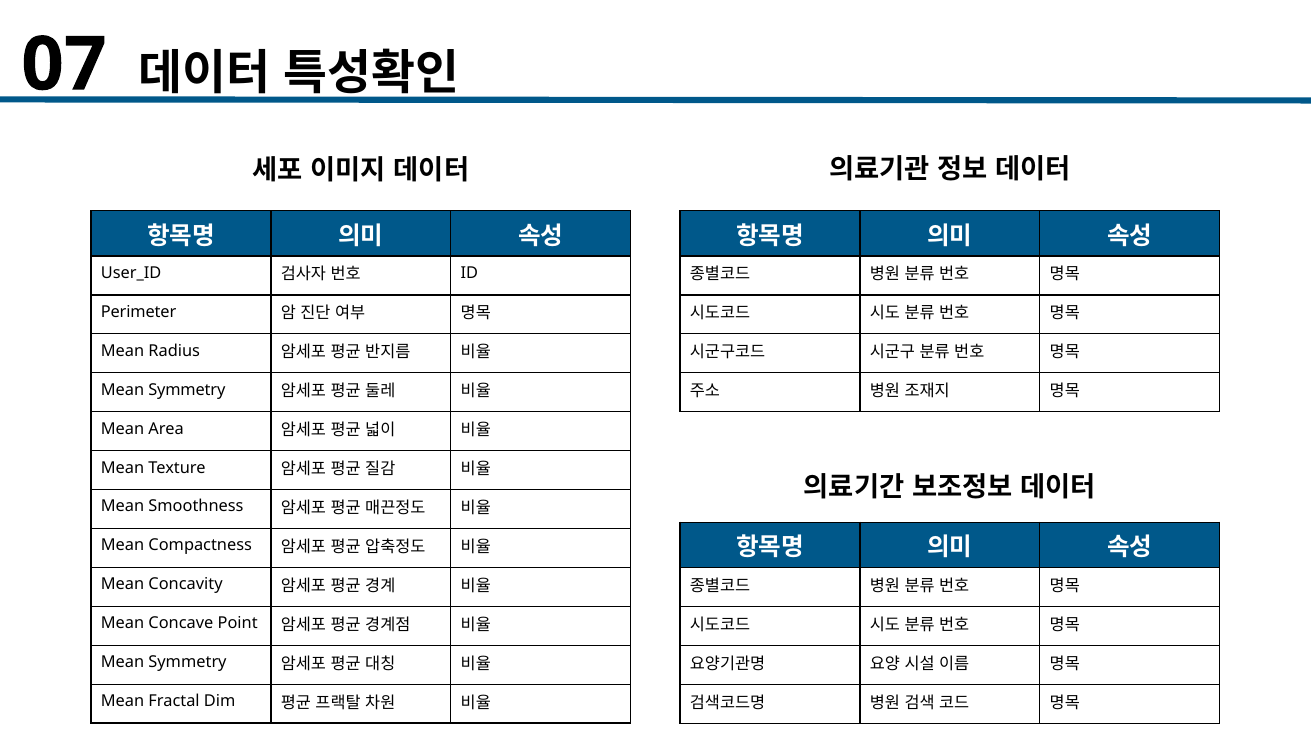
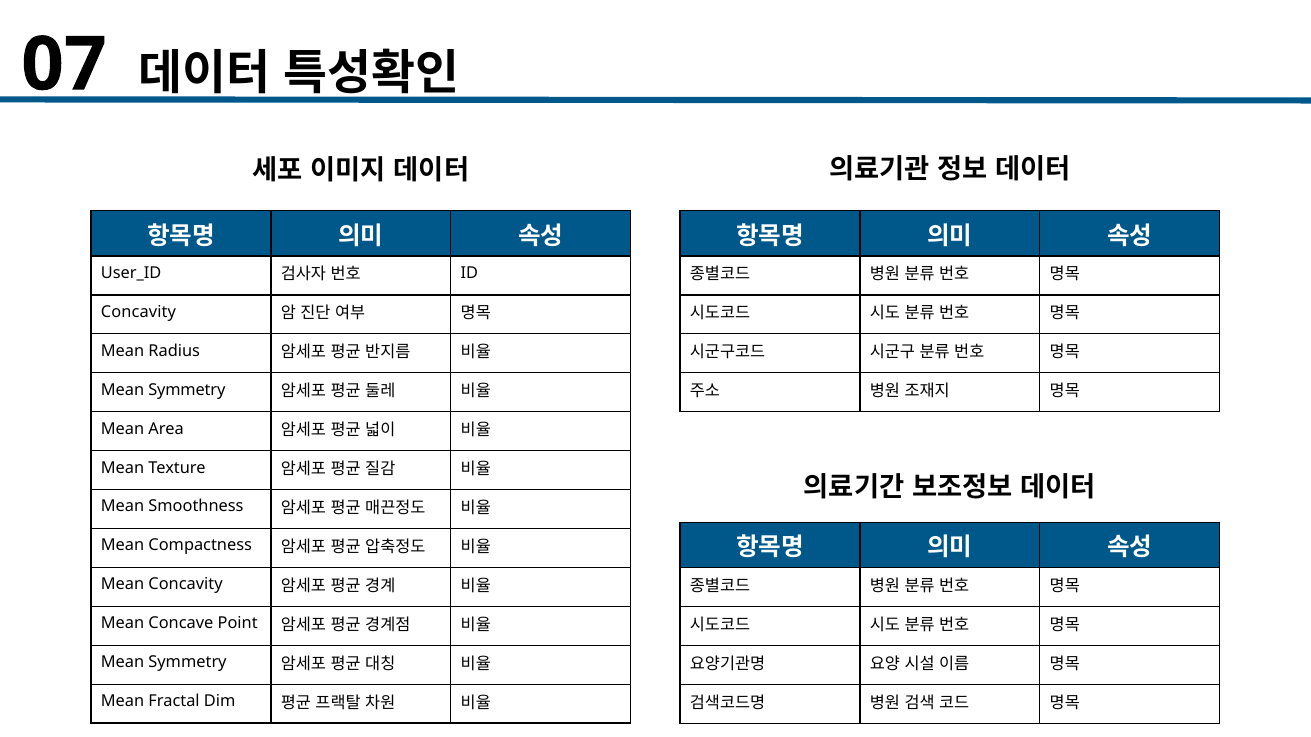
Perimeter: Perimeter -> Concavity (138, 312)
